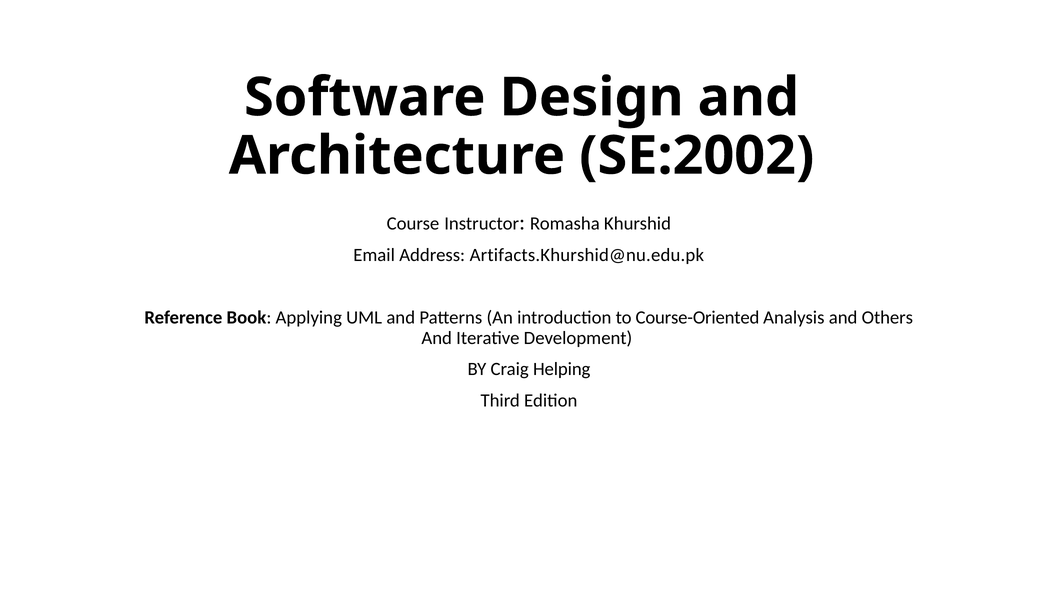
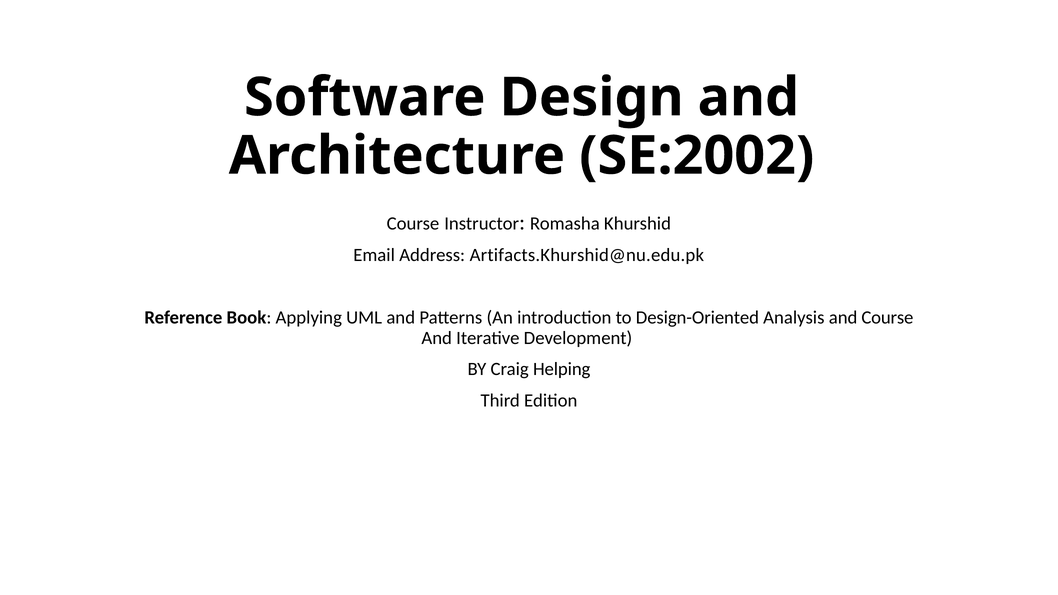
Course-Oriented: Course-Oriented -> Design-Oriented (697, 318)
and Others: Others -> Course (887, 318)
